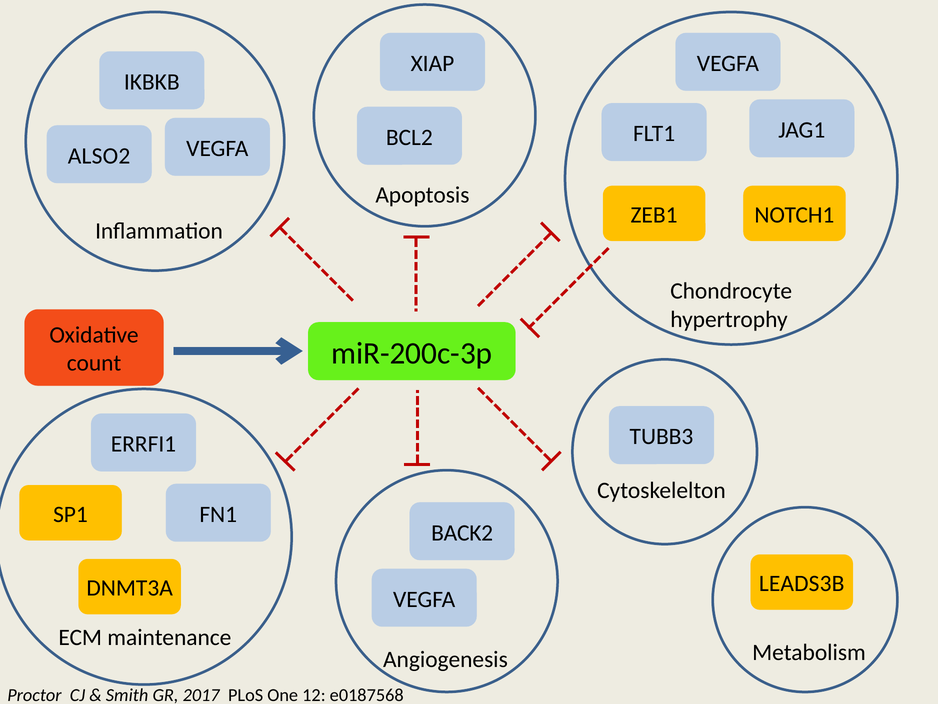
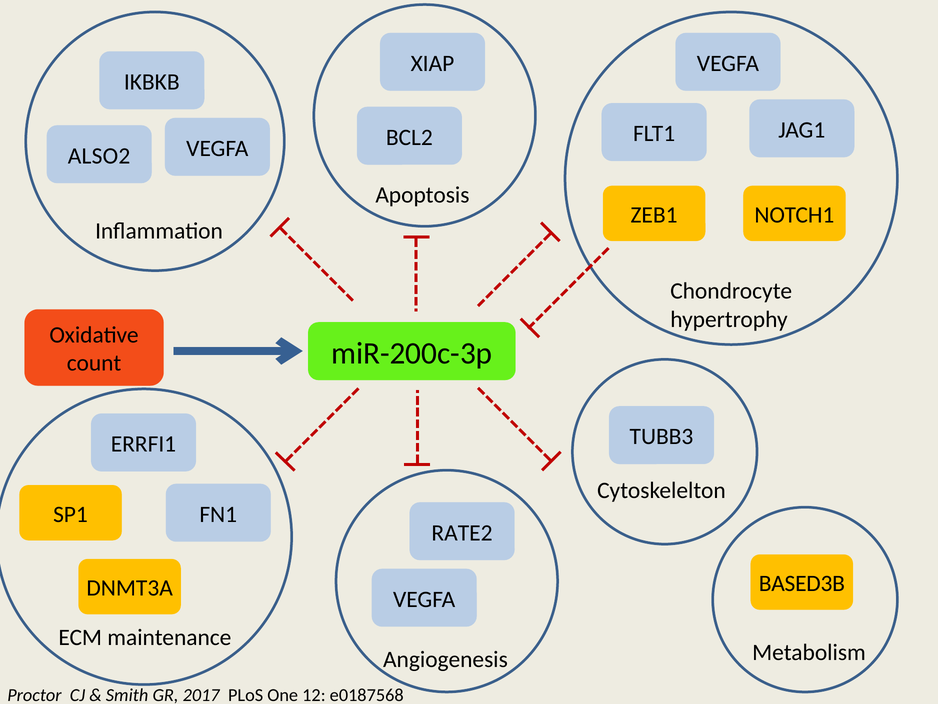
BACK2: BACK2 -> RATE2 (462, 532)
LEADS3B: LEADS3B -> BASED3B (802, 583)
